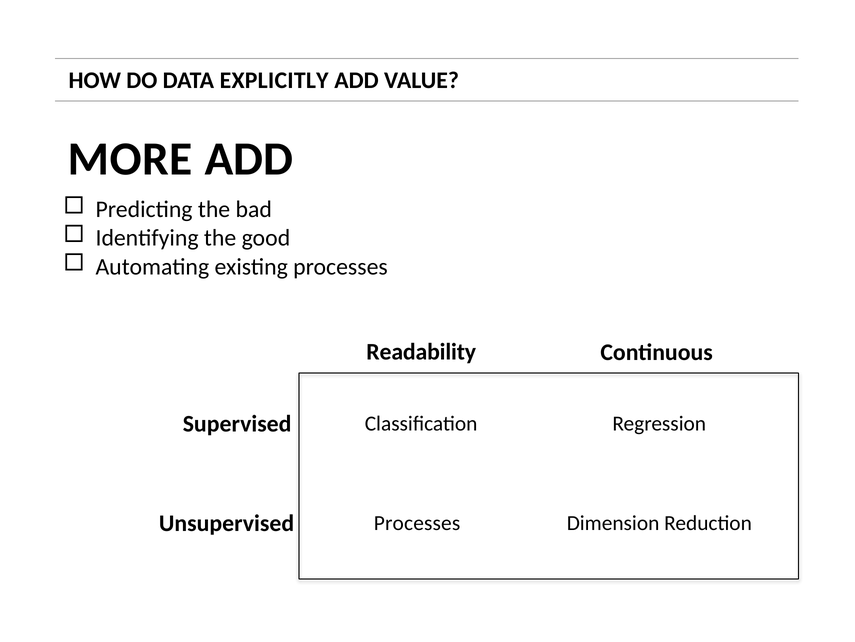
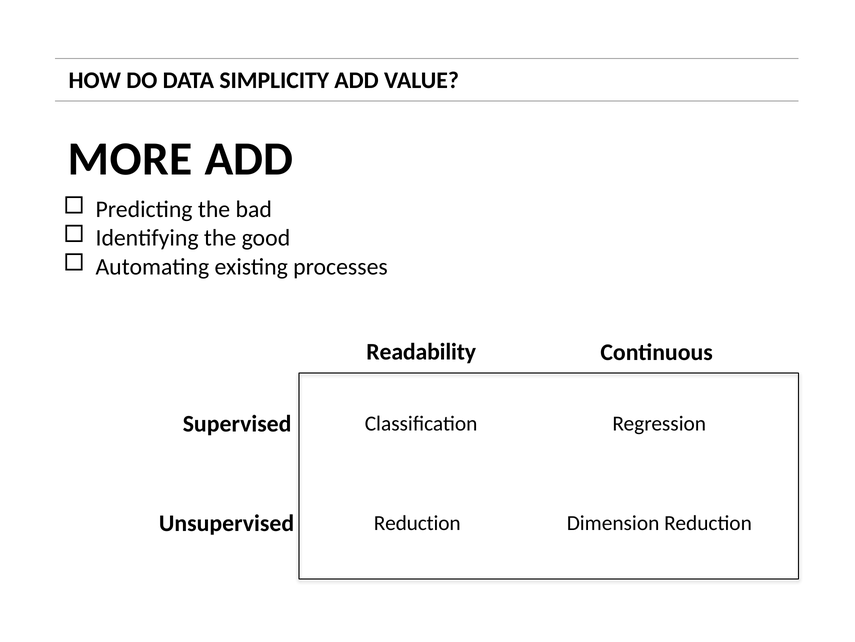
EXPLICITLY: EXPLICITLY -> SIMPLICITY (274, 80)
Processes: Processes -> Reduction (417, 523)
